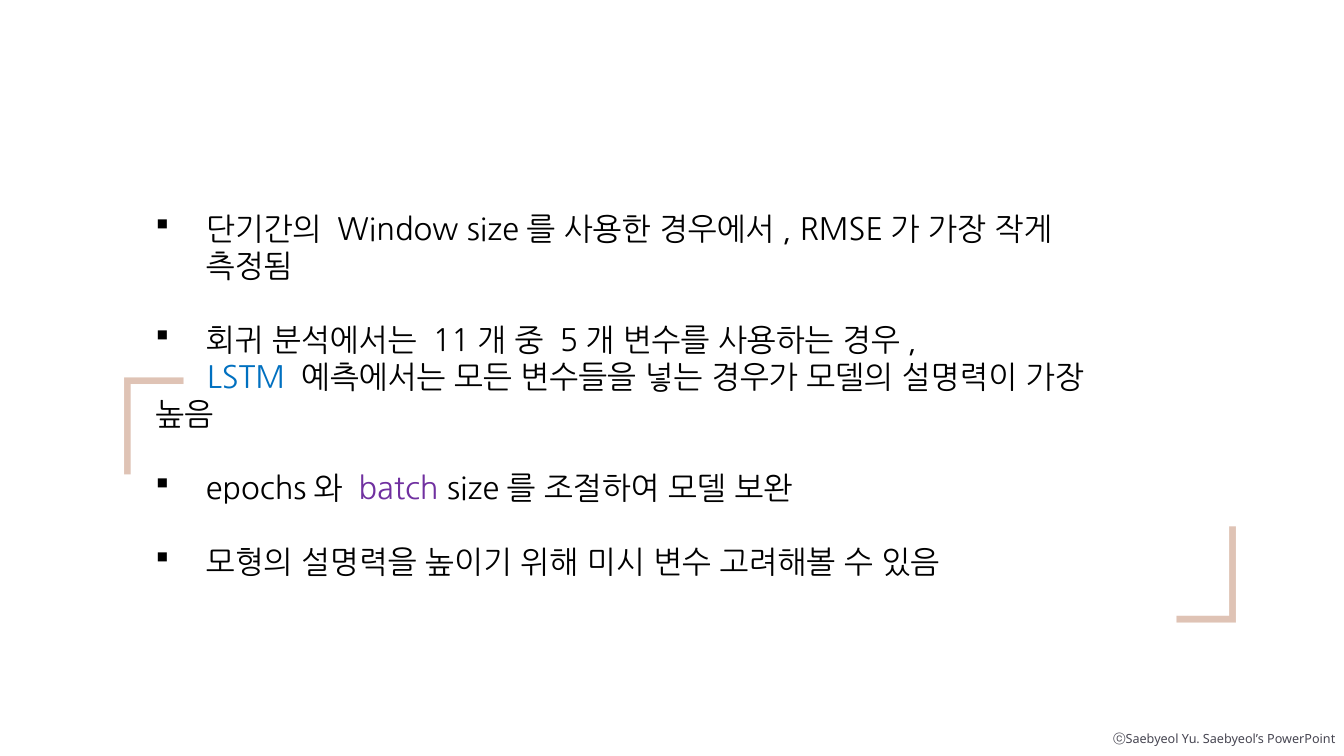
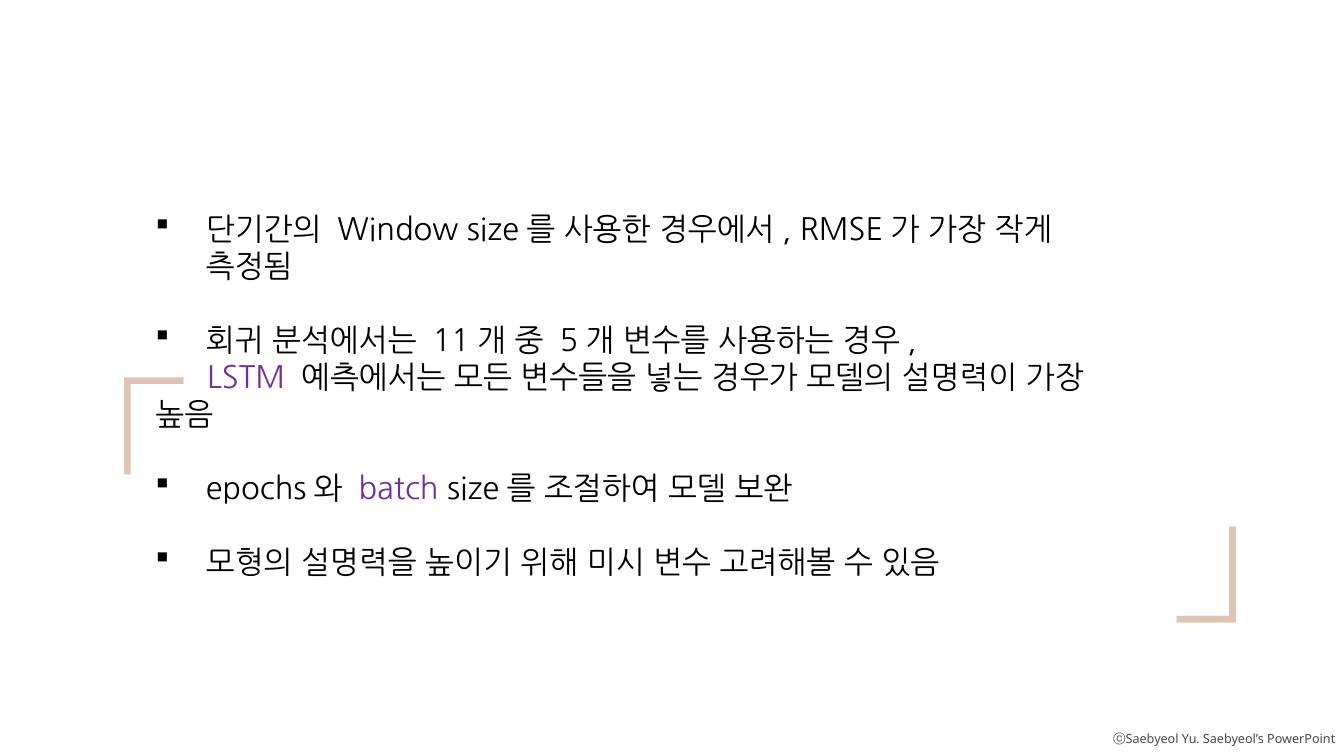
LSTM colour: blue -> purple (246, 378)
